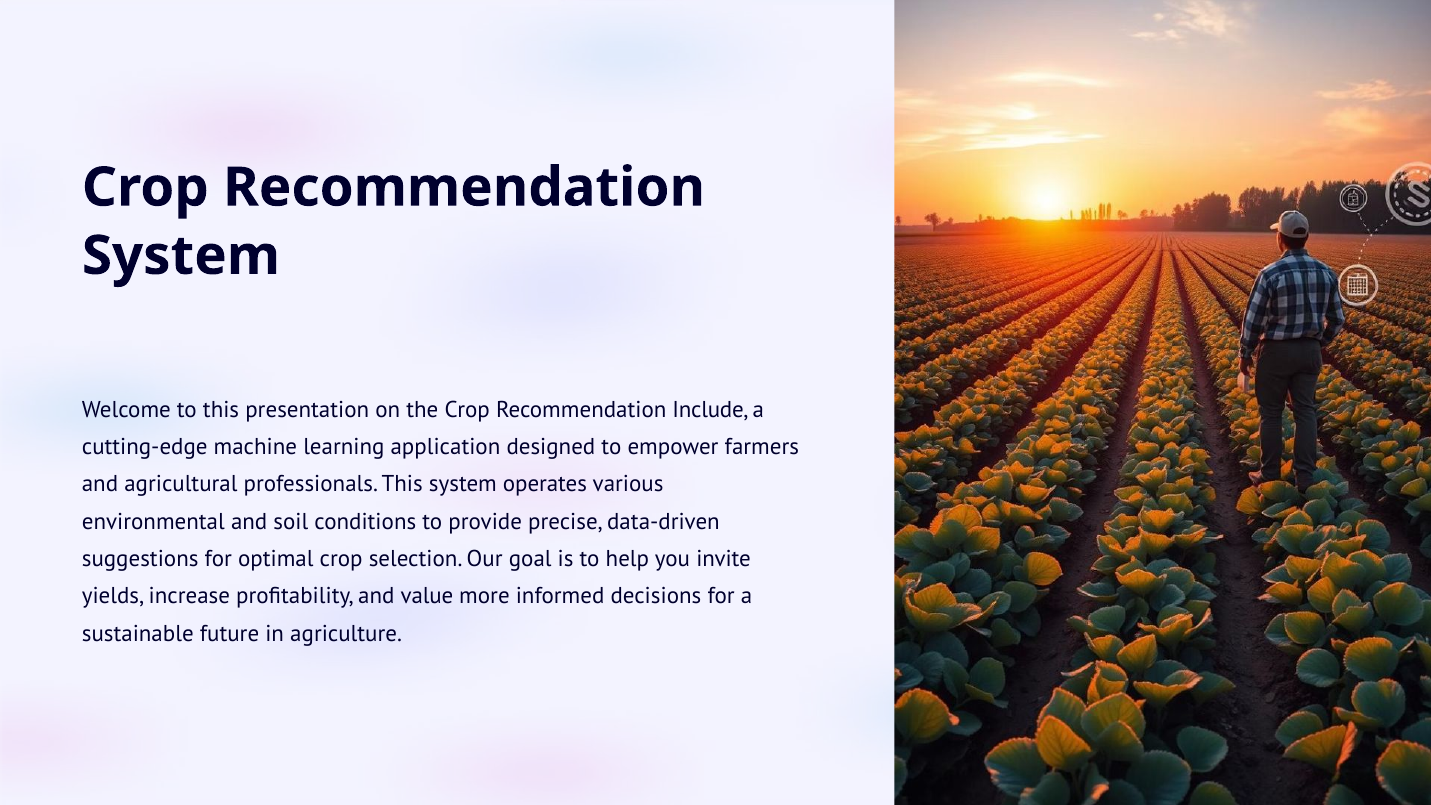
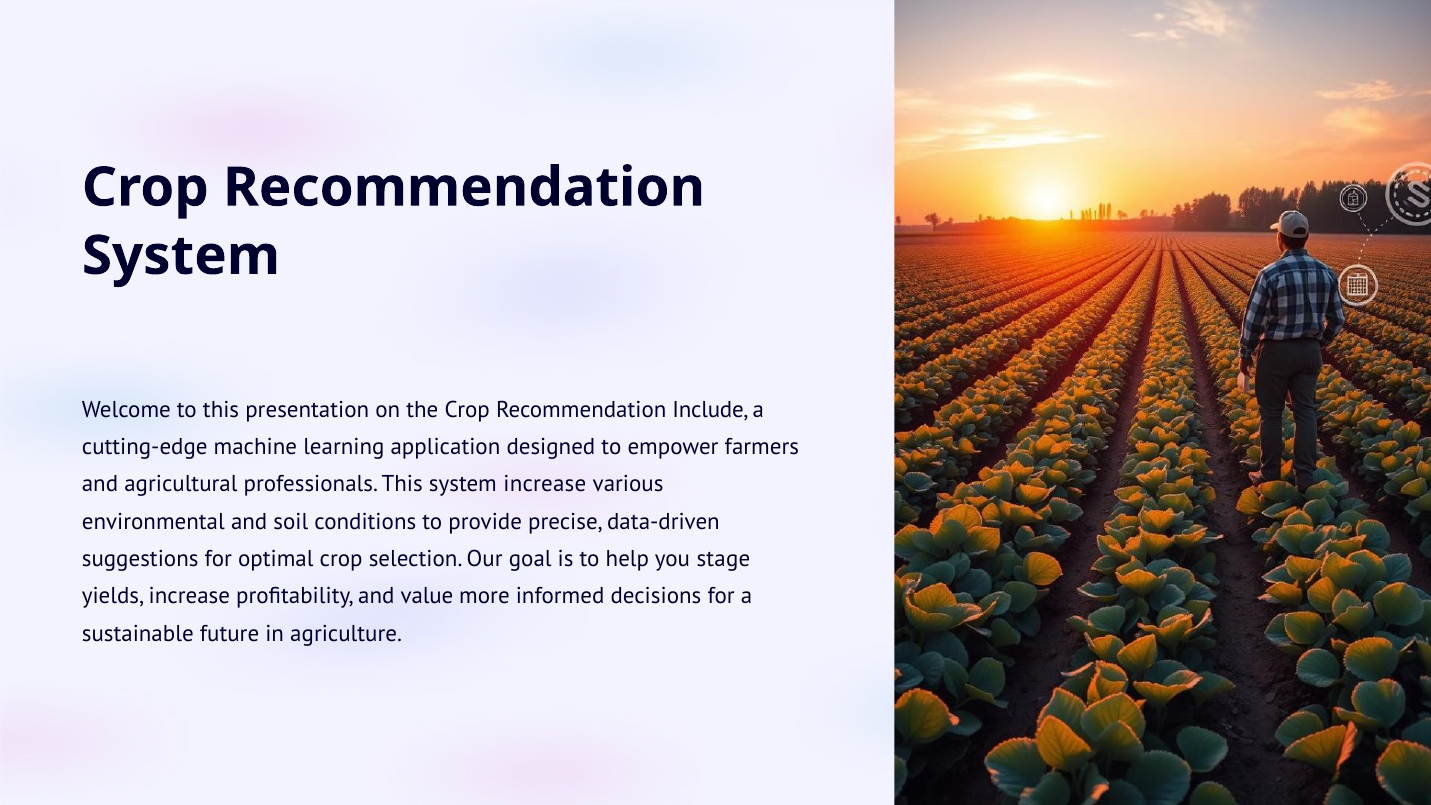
system operates: operates -> increase (545, 484)
invite: invite -> stage (723, 559)
